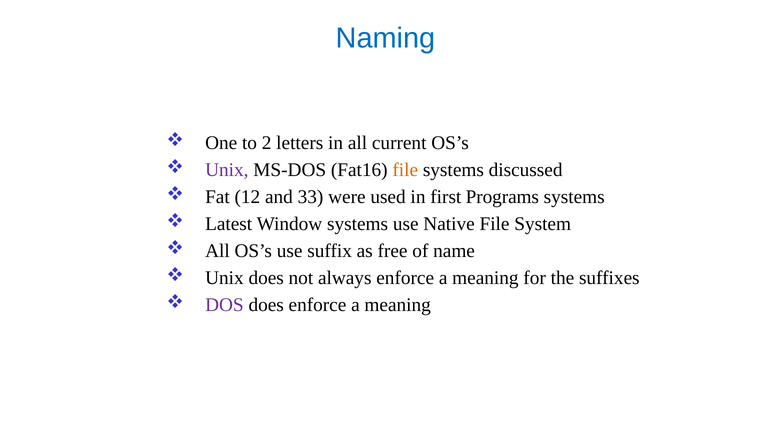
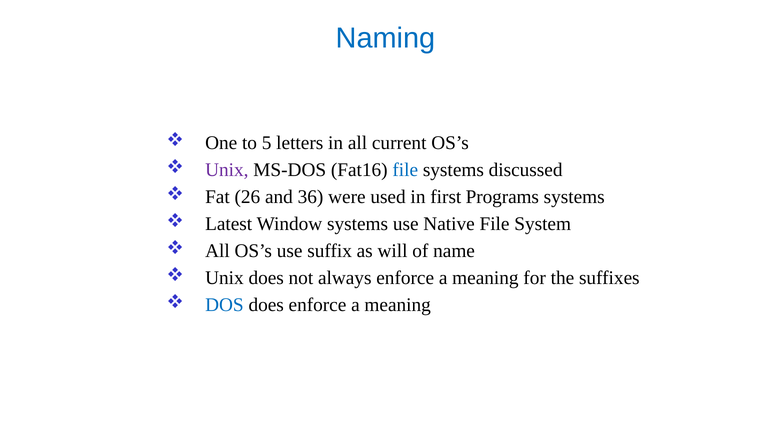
2: 2 -> 5 (267, 143)
file colour: orange -> blue (405, 170)
12: 12 -> 26 (247, 197)
33: 33 -> 36 (311, 197)
free: free -> will (393, 251)
DOS colour: purple -> blue (224, 305)
